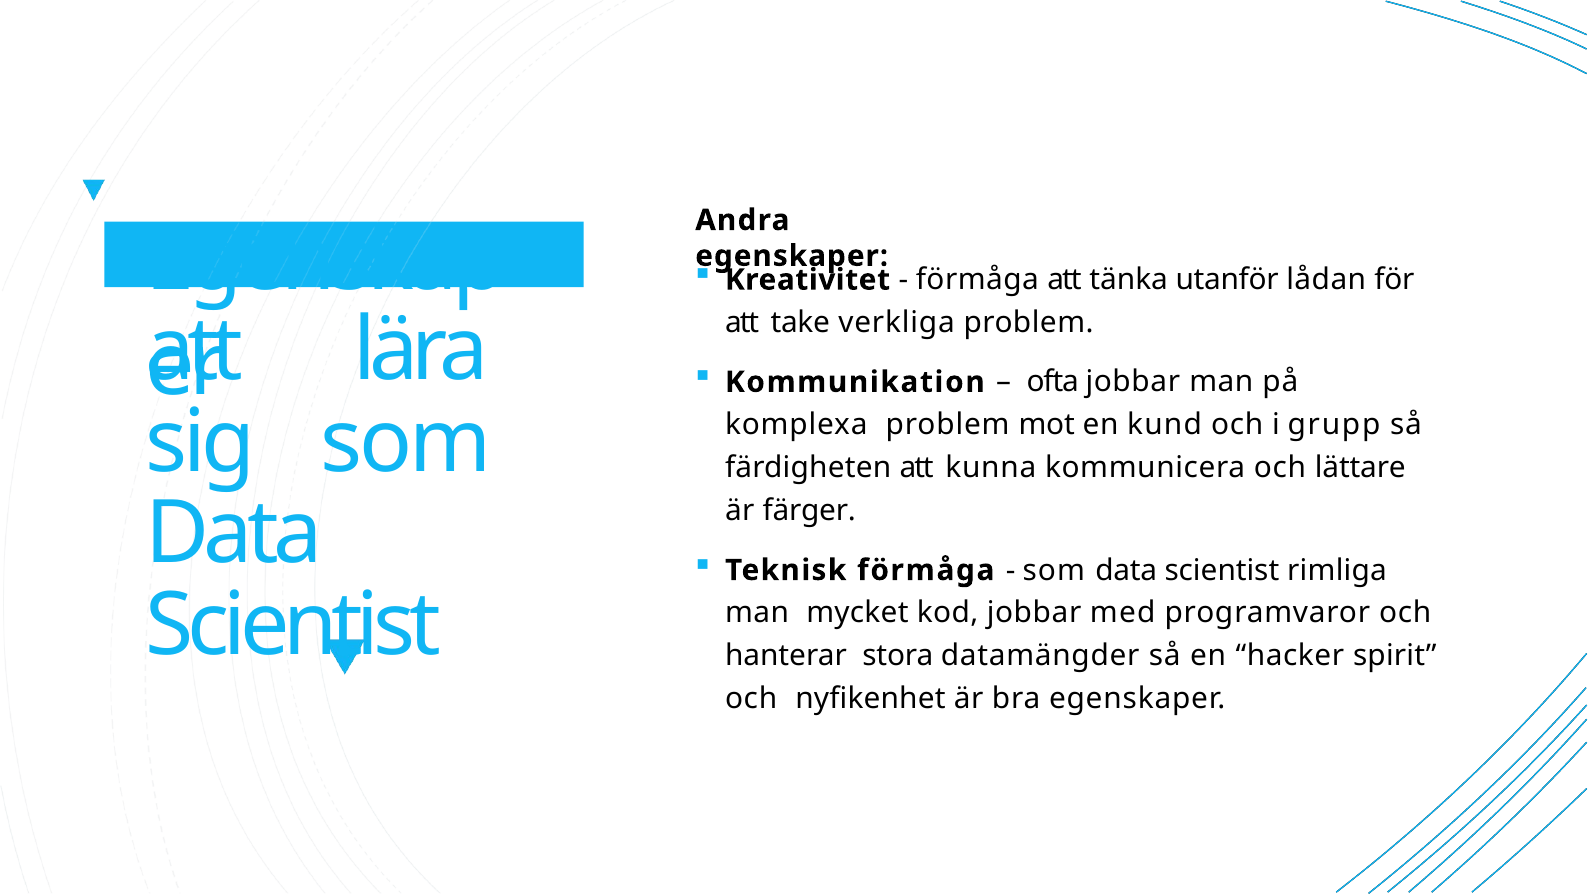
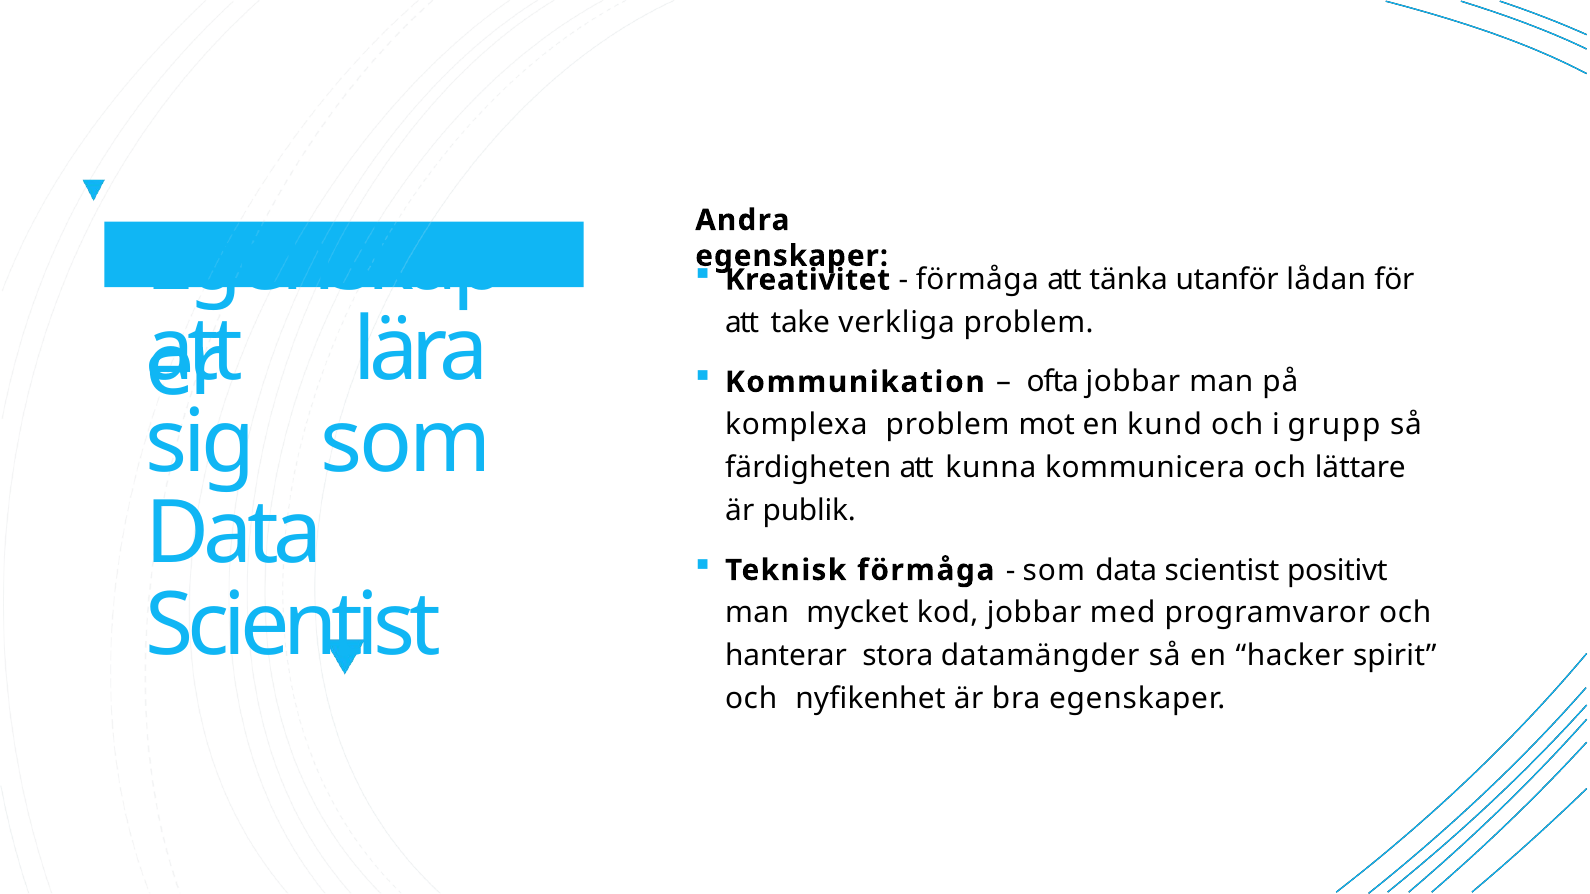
färger: färger -> publik (809, 511)
rimliga: rimliga -> positivt (1337, 570)
